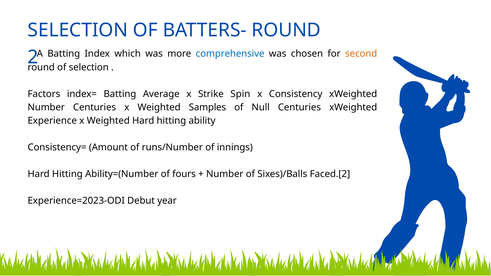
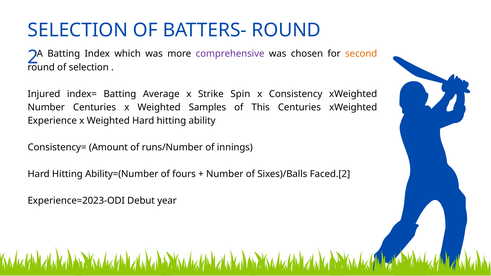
comprehensive colour: blue -> purple (230, 54)
Factors: Factors -> Injured (44, 94)
Null: Null -> This (261, 107)
